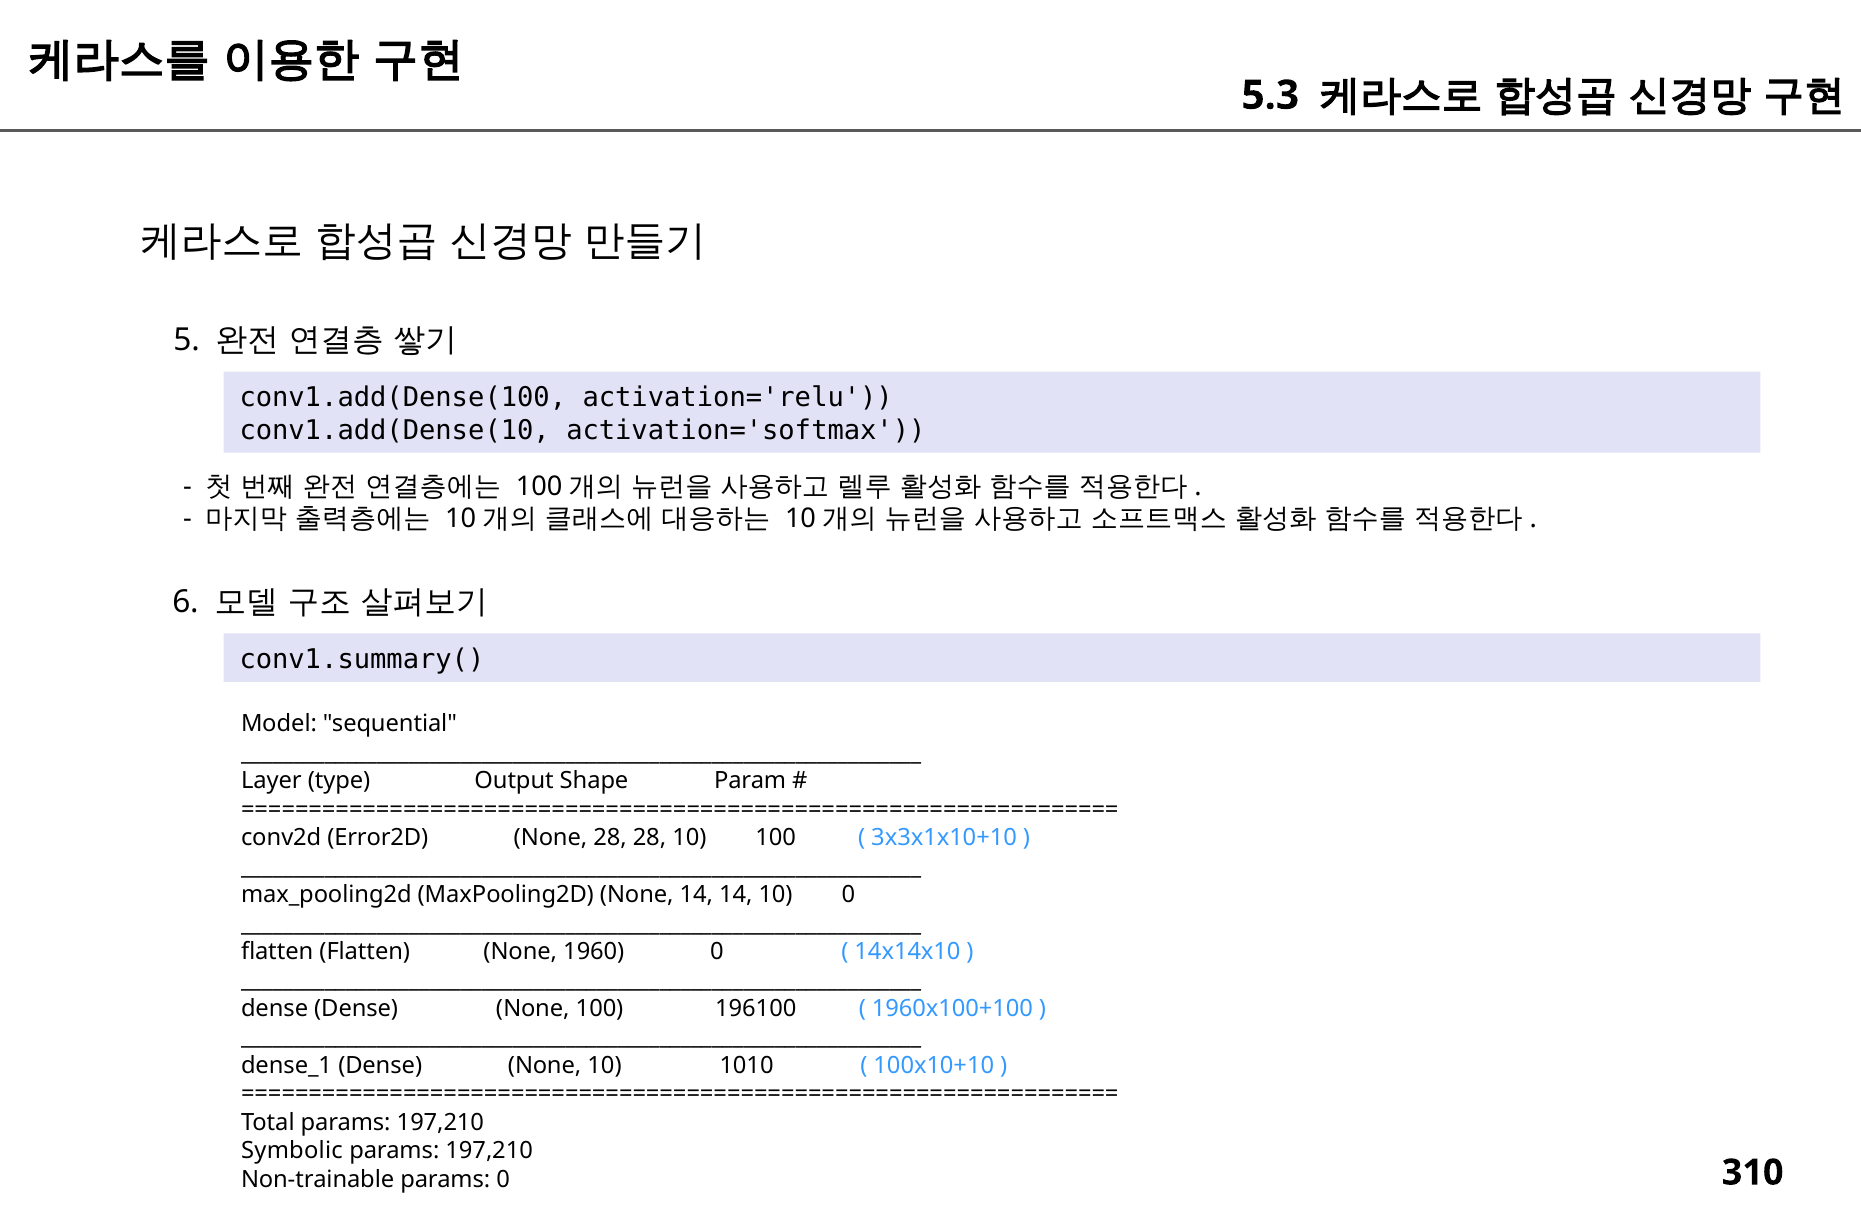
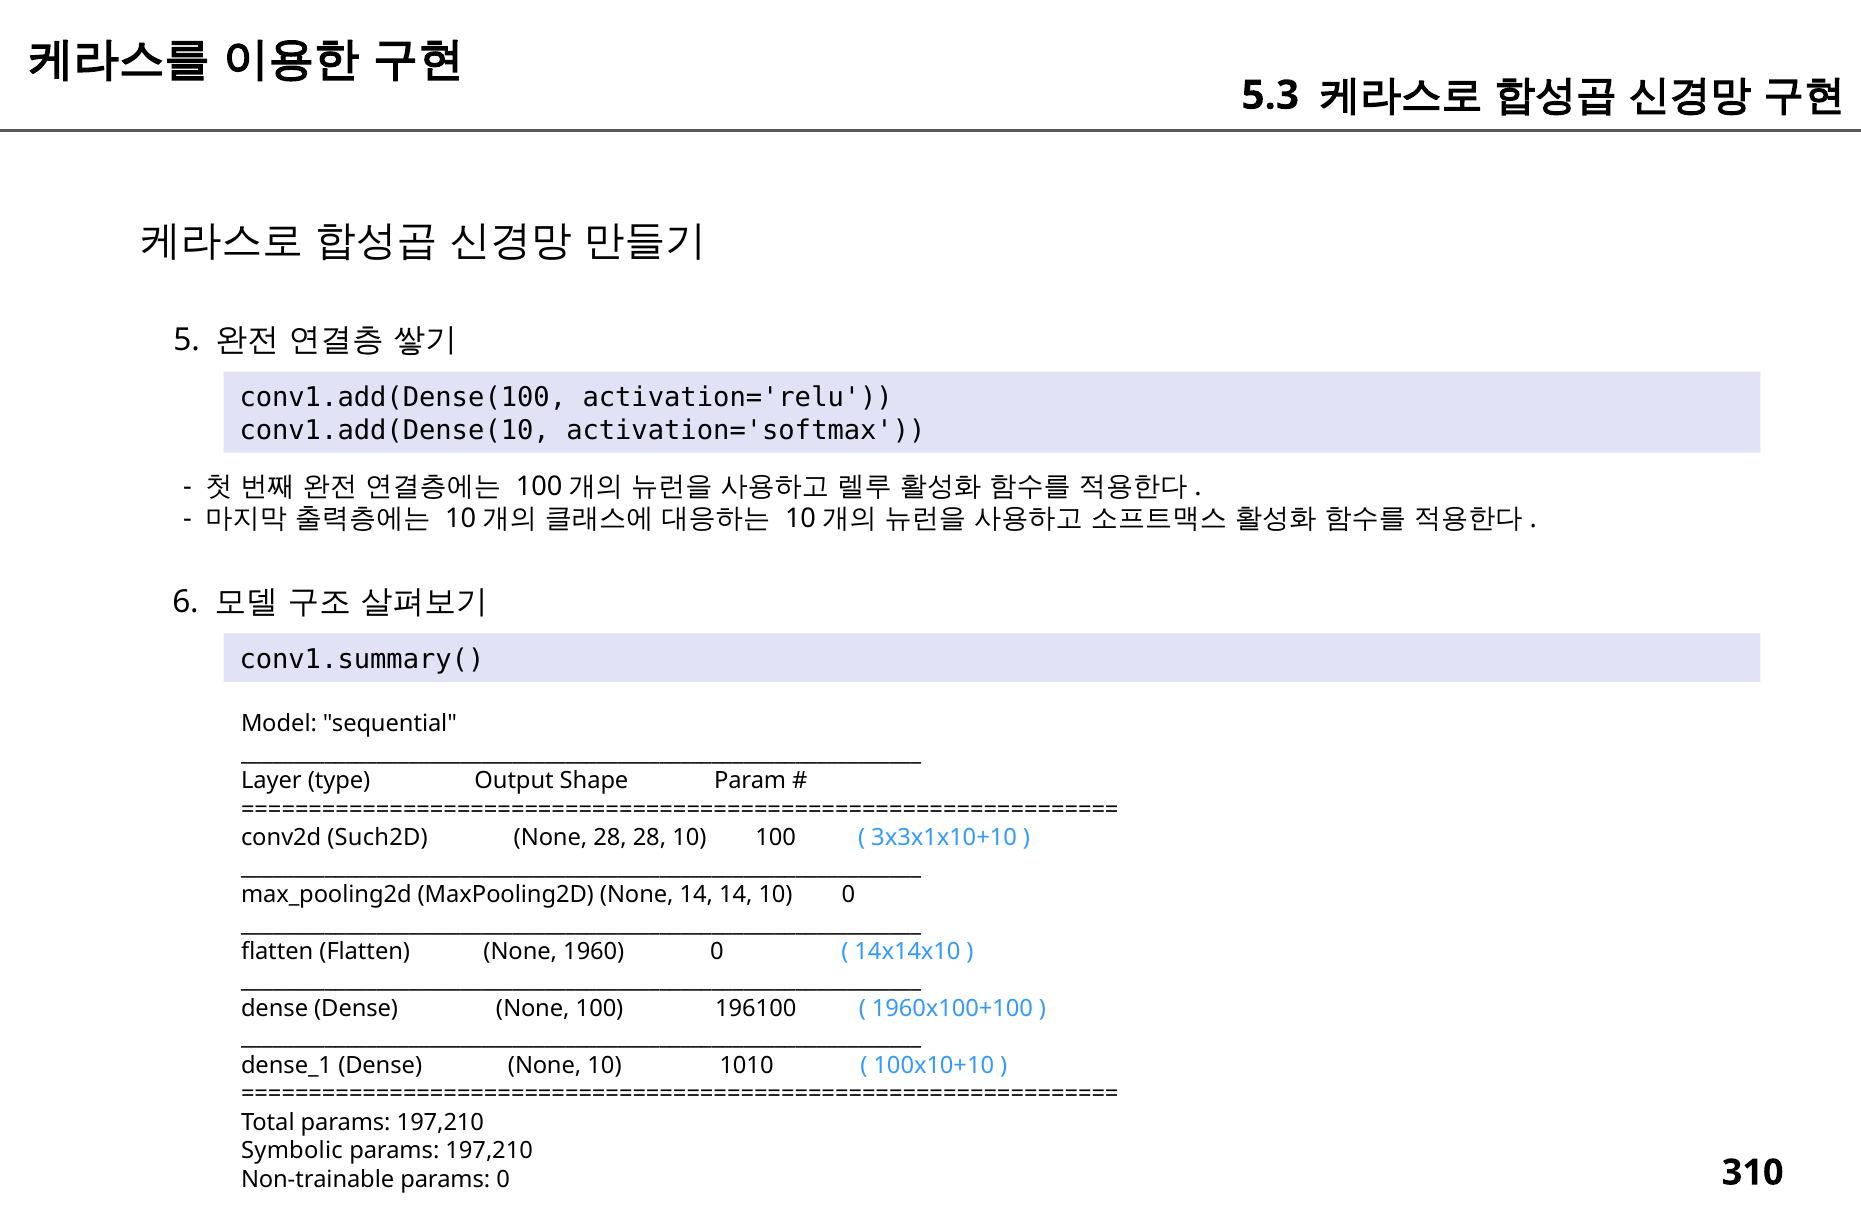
Error2D: Error2D -> Such2D (378, 838)
